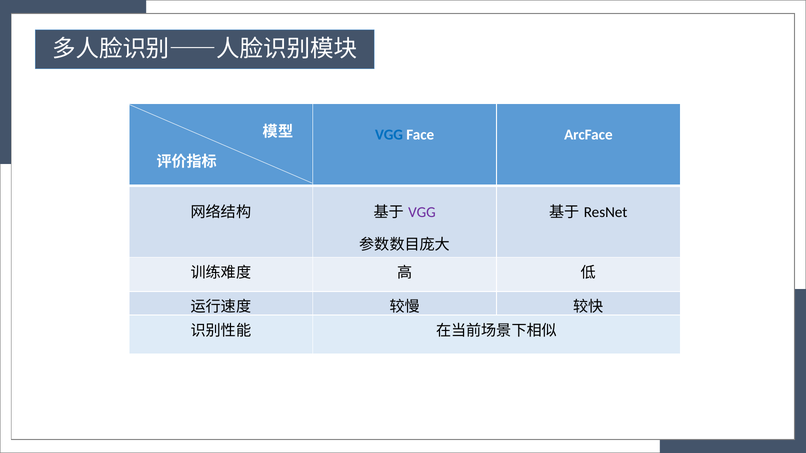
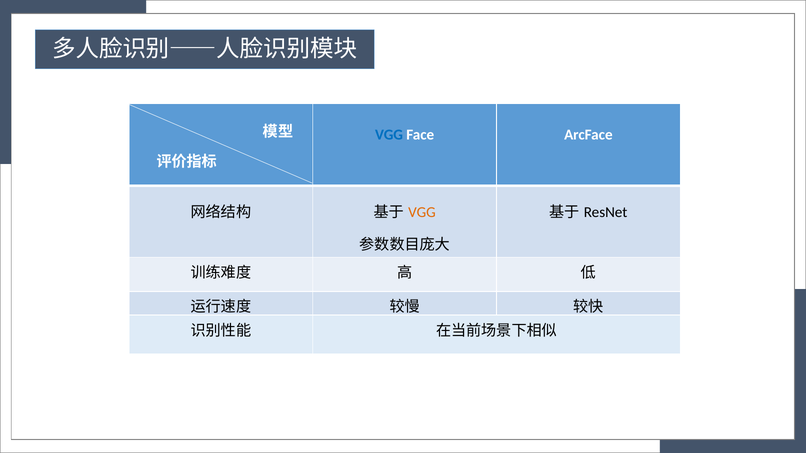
VGG colour: purple -> orange (422, 212)
